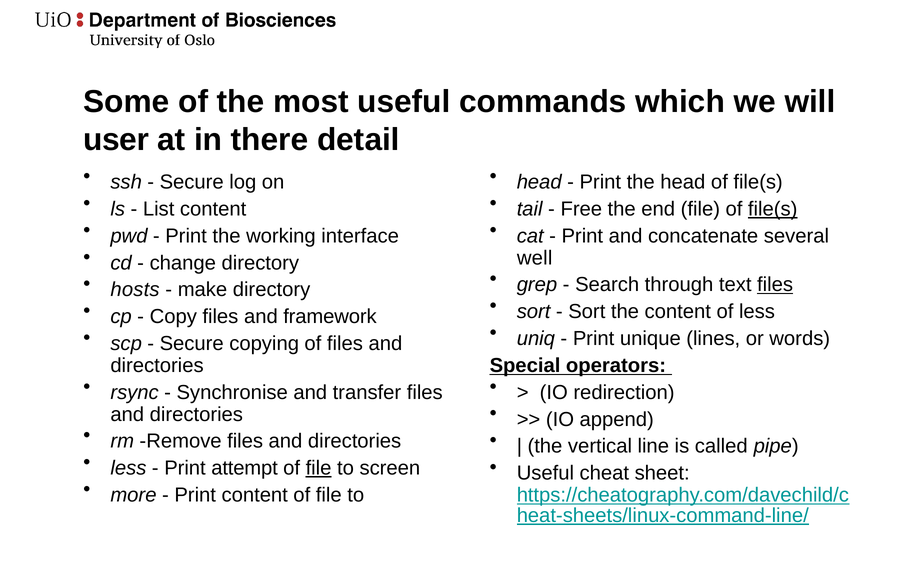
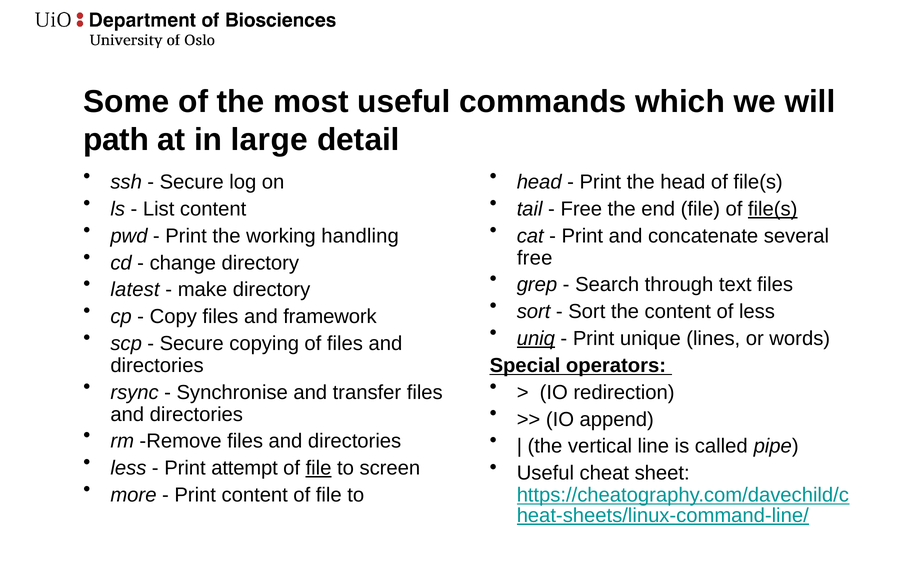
user: user -> path (116, 140)
there: there -> large (269, 140)
interface: interface -> handling (360, 236)
well: well -> free (535, 258)
files underline: present -> none (775, 285)
hosts: hosts -> latest (135, 290)
uniq underline: none -> present (536, 338)
